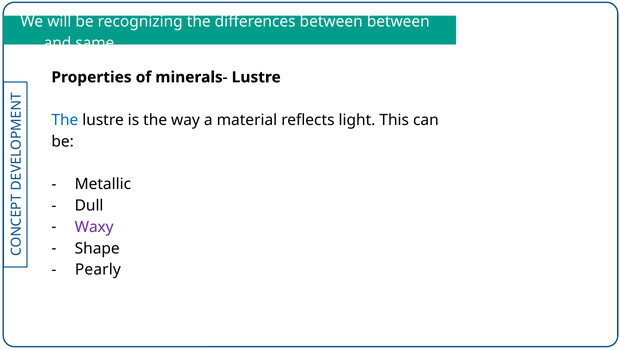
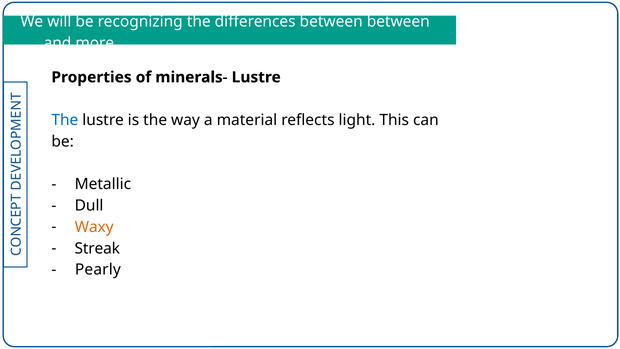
same: same -> more (95, 43)
Waxy colour: purple -> orange (94, 227)
Shape: Shape -> Streak (97, 248)
